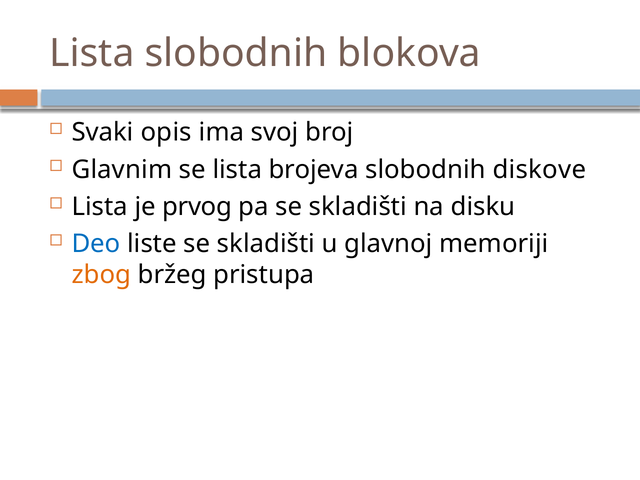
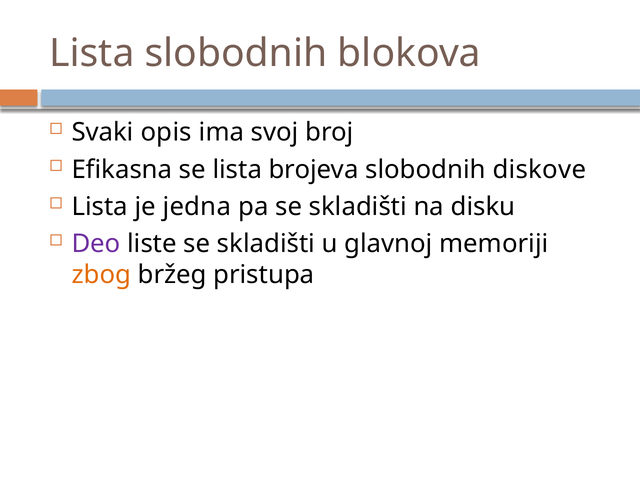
Glavnim: Glavnim -> Efikasna (122, 170)
prvog: prvog -> jedna (197, 207)
Deo colour: blue -> purple (96, 244)
